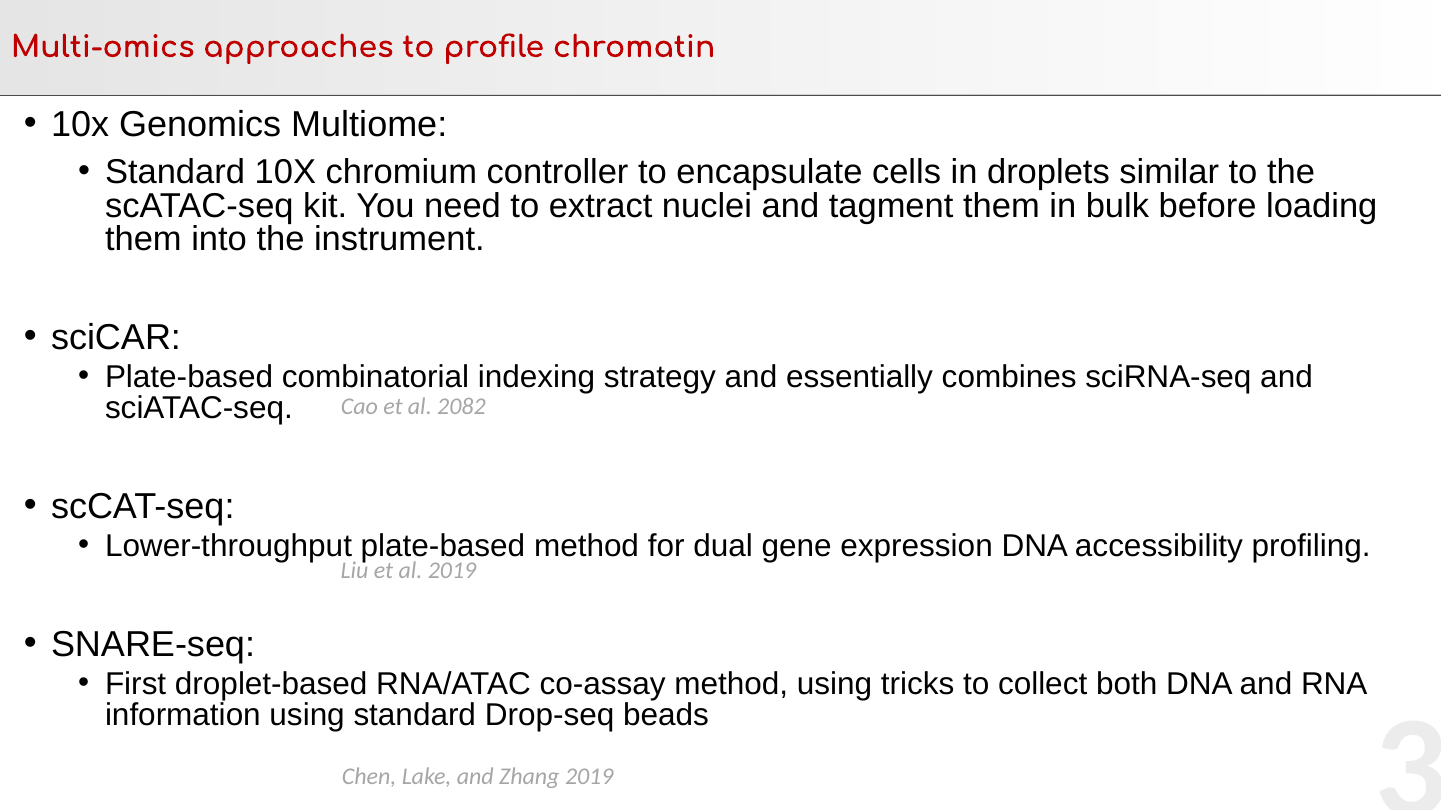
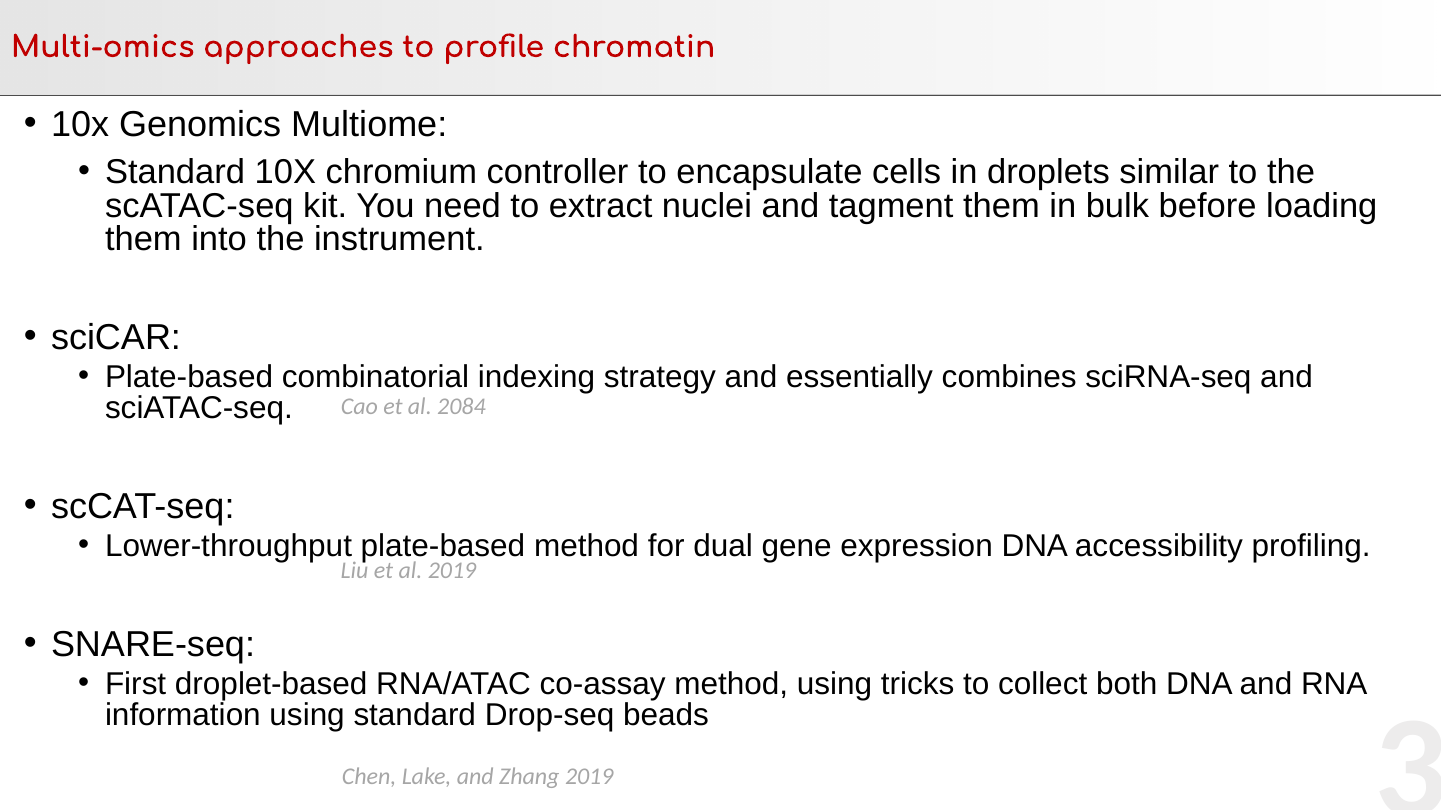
2082: 2082 -> 2084 (461, 407)
